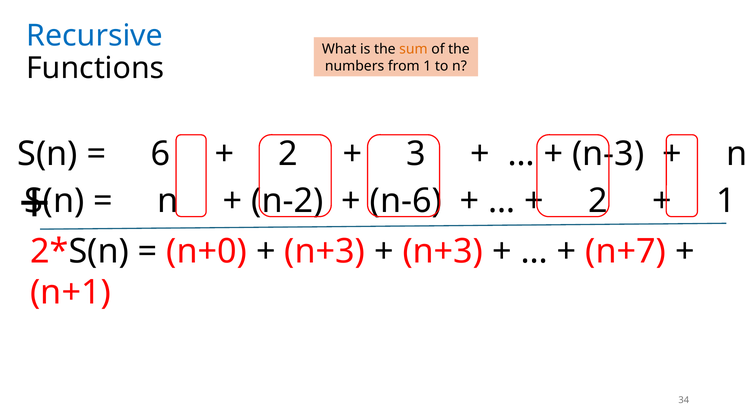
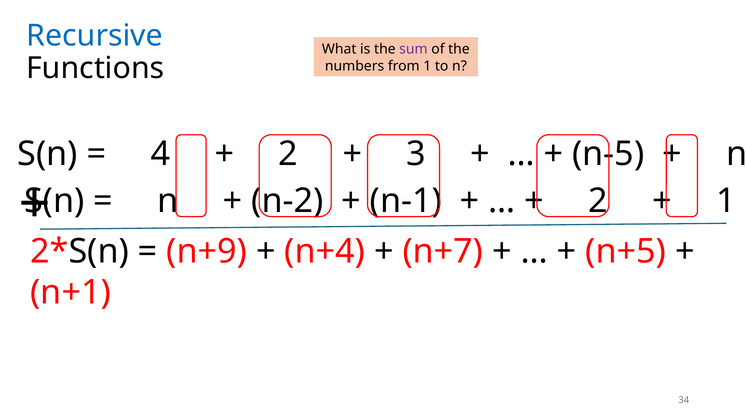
sum colour: orange -> purple (413, 49)
6: 6 -> 4 (160, 154)
n-3: n-3 -> n-5 (608, 154)
n-6: n-6 -> n-1 (406, 201)
n+0: n+0 -> n+9 (207, 251)
n+3: n+3 -> n+4 (325, 251)
n+3: n+3 -> n+7 (443, 251)
n+7: n+7 -> n+5 (626, 251)
